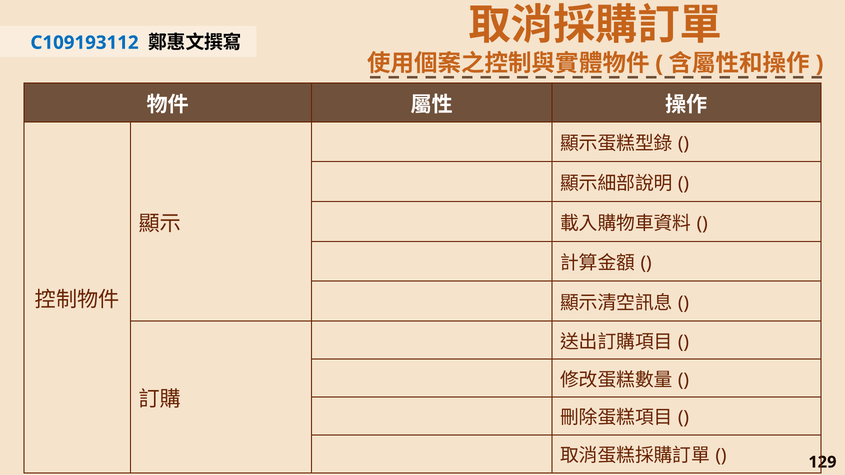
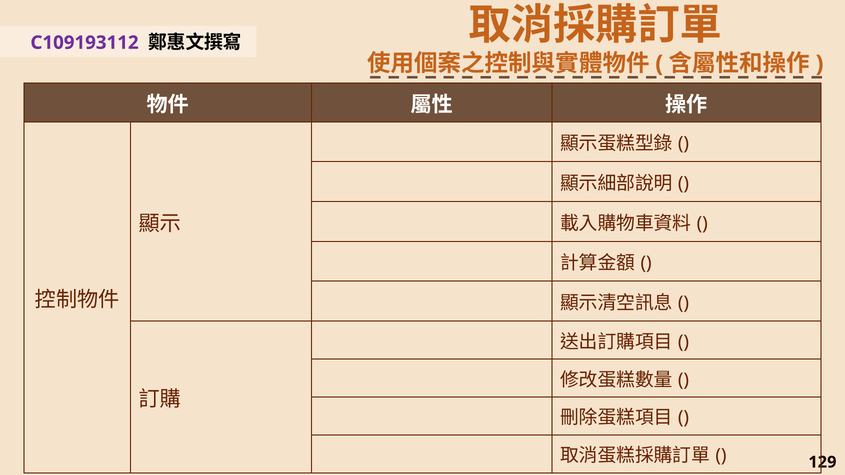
C109193112 colour: blue -> purple (85, 43)
